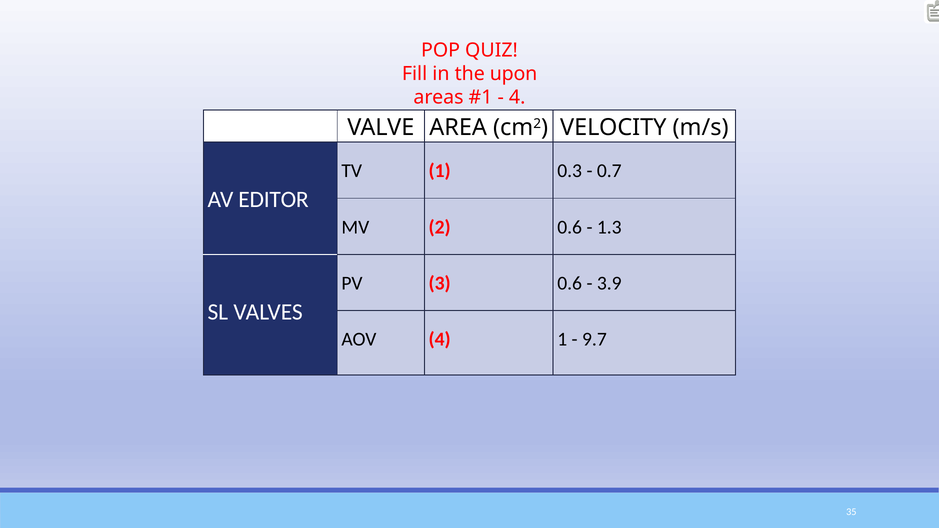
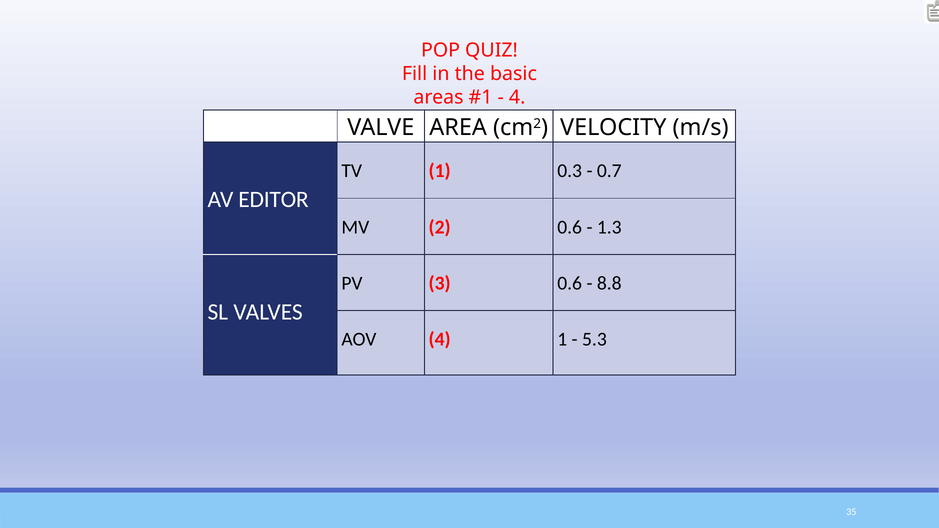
upon: upon -> basic (513, 74)
3.9: 3.9 -> 8.8 (609, 283)
9.7: 9.7 -> 5.3 (594, 339)
